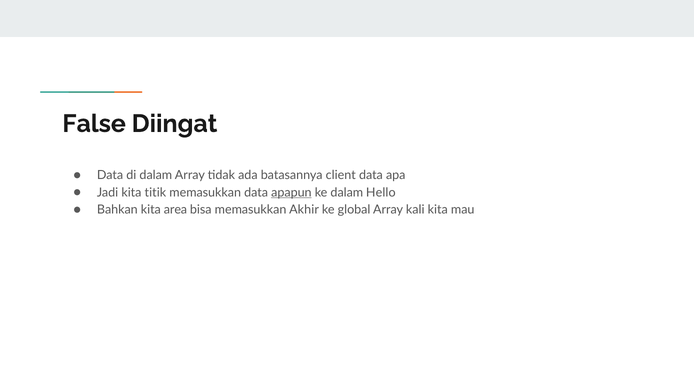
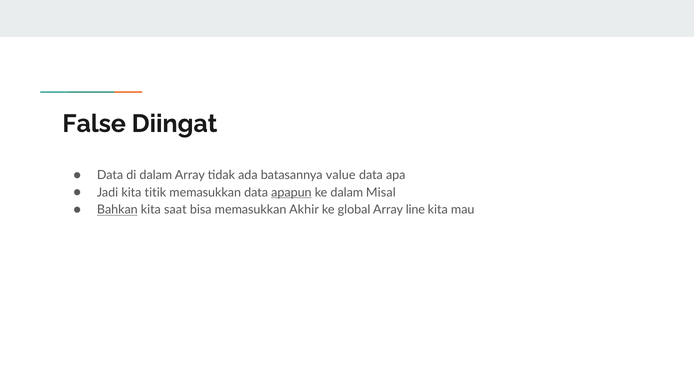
client: client -> value (341, 175)
Hello: Hello -> Misal (381, 193)
Bahkan underline: none -> present (117, 210)
area: area -> saat (175, 210)
kali: kali -> line (415, 210)
